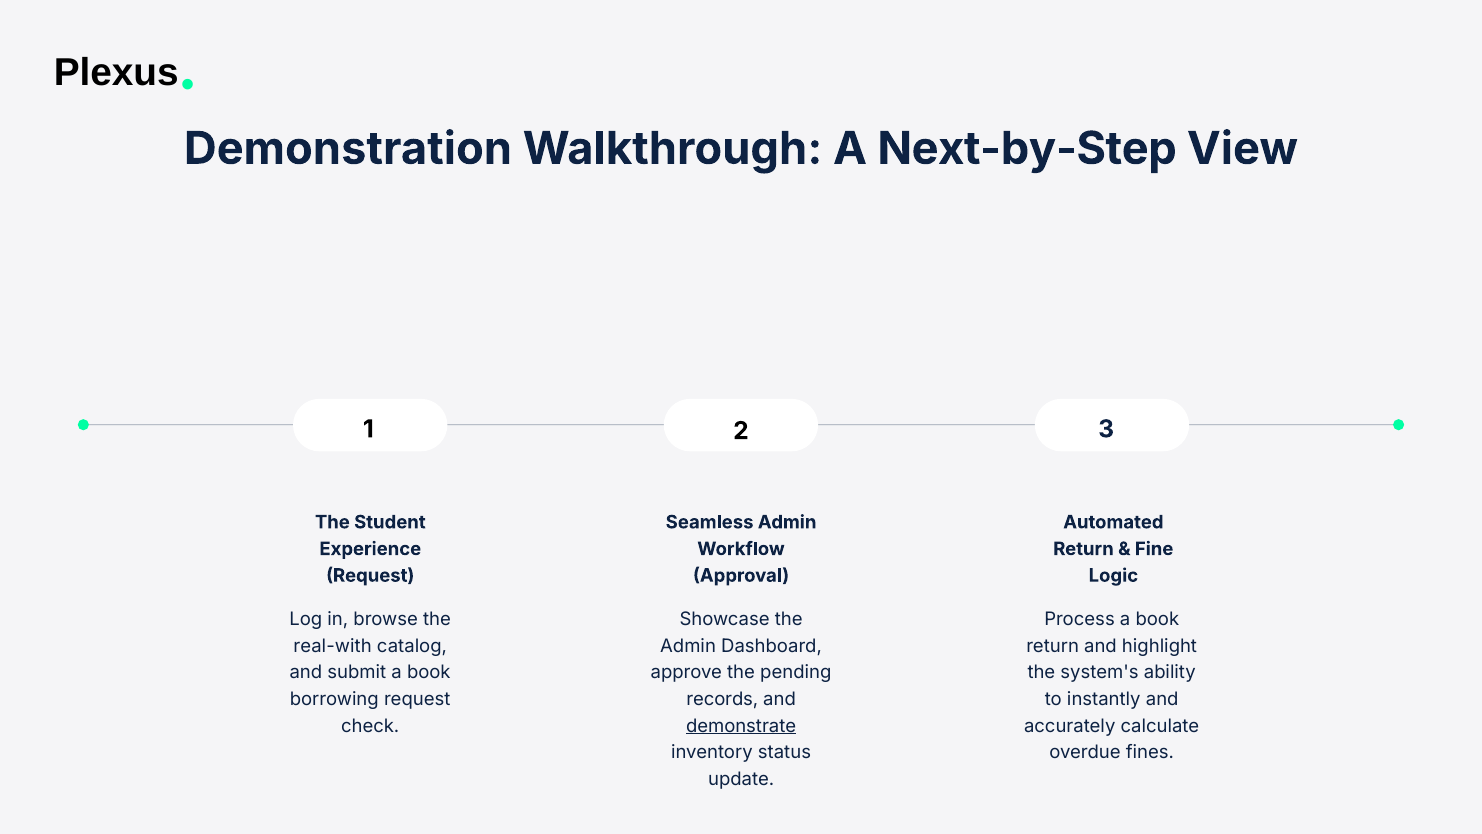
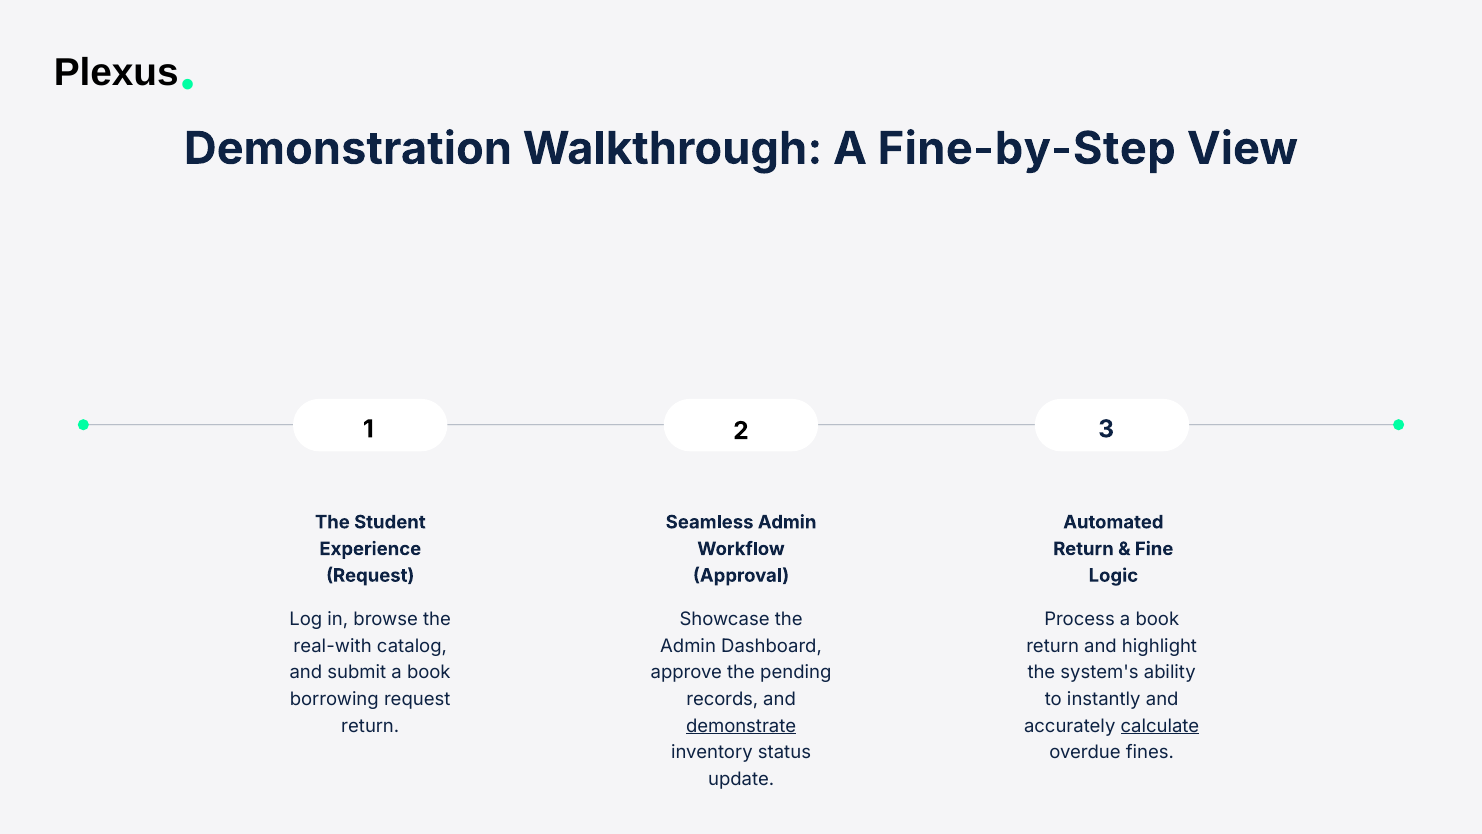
Next-by-Step: Next-by-Step -> Fine-by-Step (1027, 149)
check: check -> return (370, 726)
calculate underline: none -> present (1160, 726)
